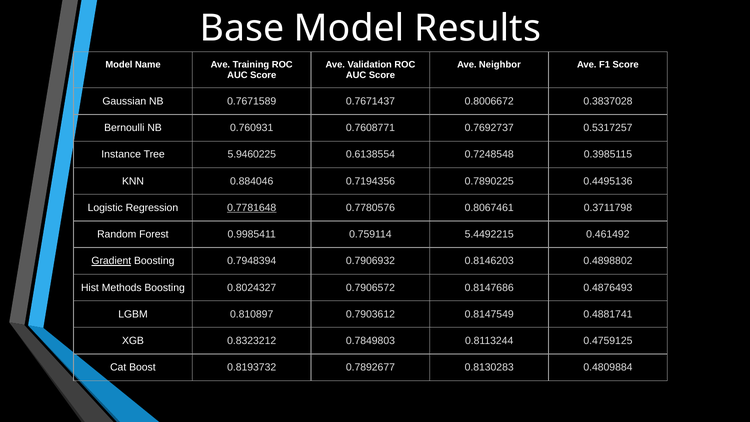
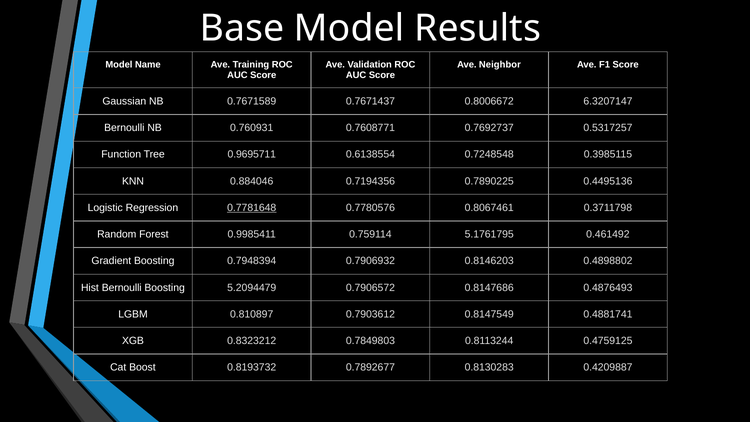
0.3837028: 0.3837028 -> 6.3207147 (608, 101)
Instance: Instance -> Function (121, 154)
5.9460225: 5.9460225 -> 0.9695711 (252, 154)
5.4492215: 5.4492215 -> 5.1761795 (489, 234)
Gradient underline: present -> none (111, 261)
Hist Methods: Methods -> Bernoulli (122, 287)
0.8024327: 0.8024327 -> 5.2094479 (252, 287)
0.4809884: 0.4809884 -> 0.4209887 (608, 367)
